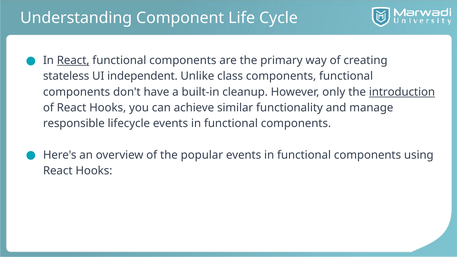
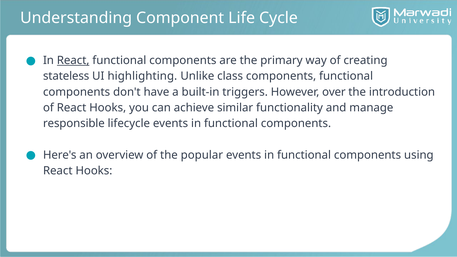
independent: independent -> highlighting (142, 76)
cleanup: cleanup -> triggers (245, 92)
only: only -> over (334, 92)
introduction underline: present -> none (402, 92)
